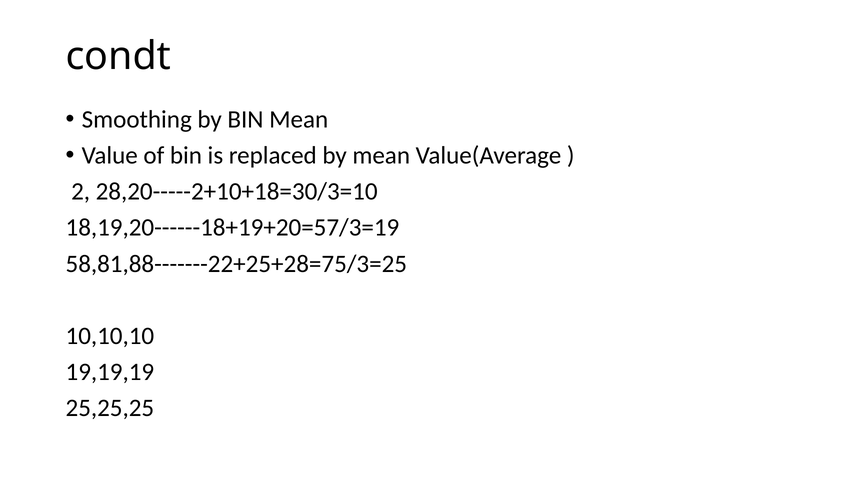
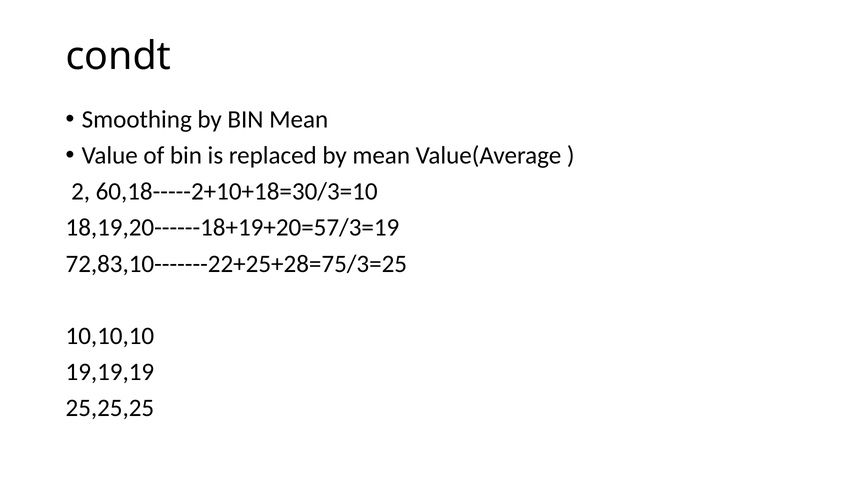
28,20-----2+10+18=30/3=10: 28,20-----2+10+18=30/3=10 -> 60,18-----2+10+18=30/3=10 (237, 191)
58,81,88-------22+25+28=75/3=25: 58,81,88-------22+25+28=75/3=25 -> 72,83,10-------22+25+28=75/3=25 (236, 264)
